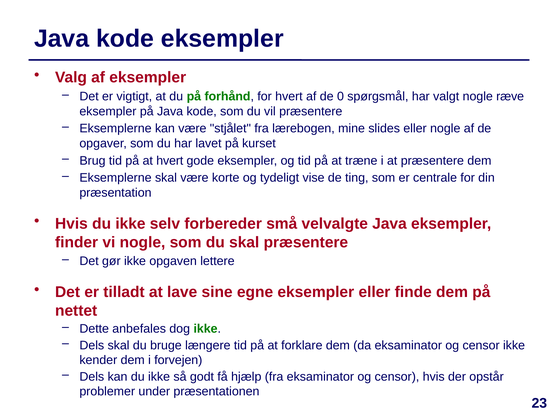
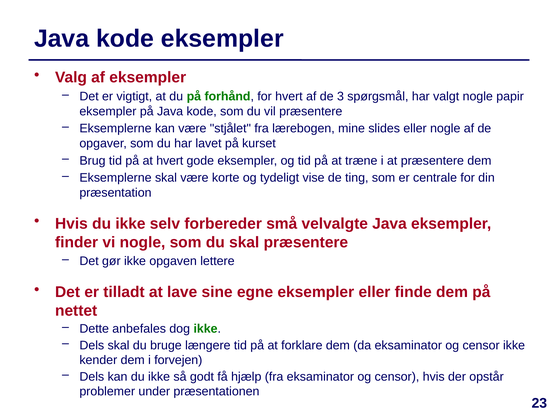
0: 0 -> 3 (340, 96)
ræve: ræve -> papir (510, 96)
